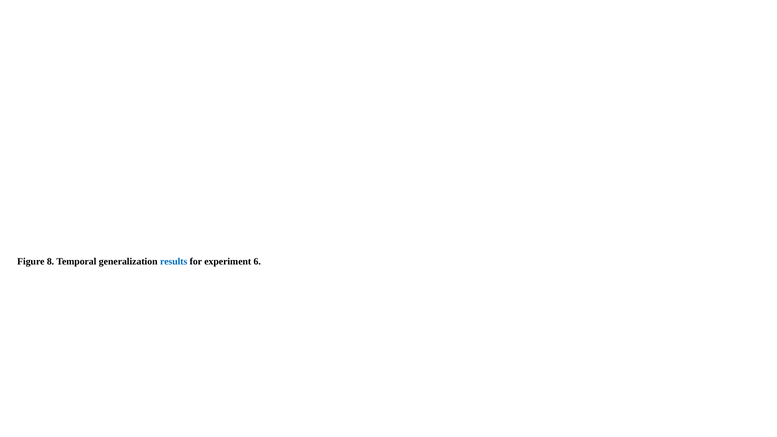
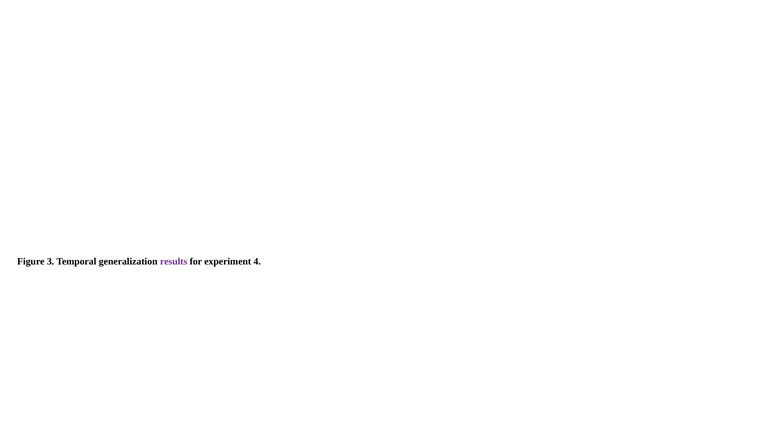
8: 8 -> 3 (51, 262)
results colour: blue -> purple (174, 262)
6: 6 -> 4 (257, 262)
